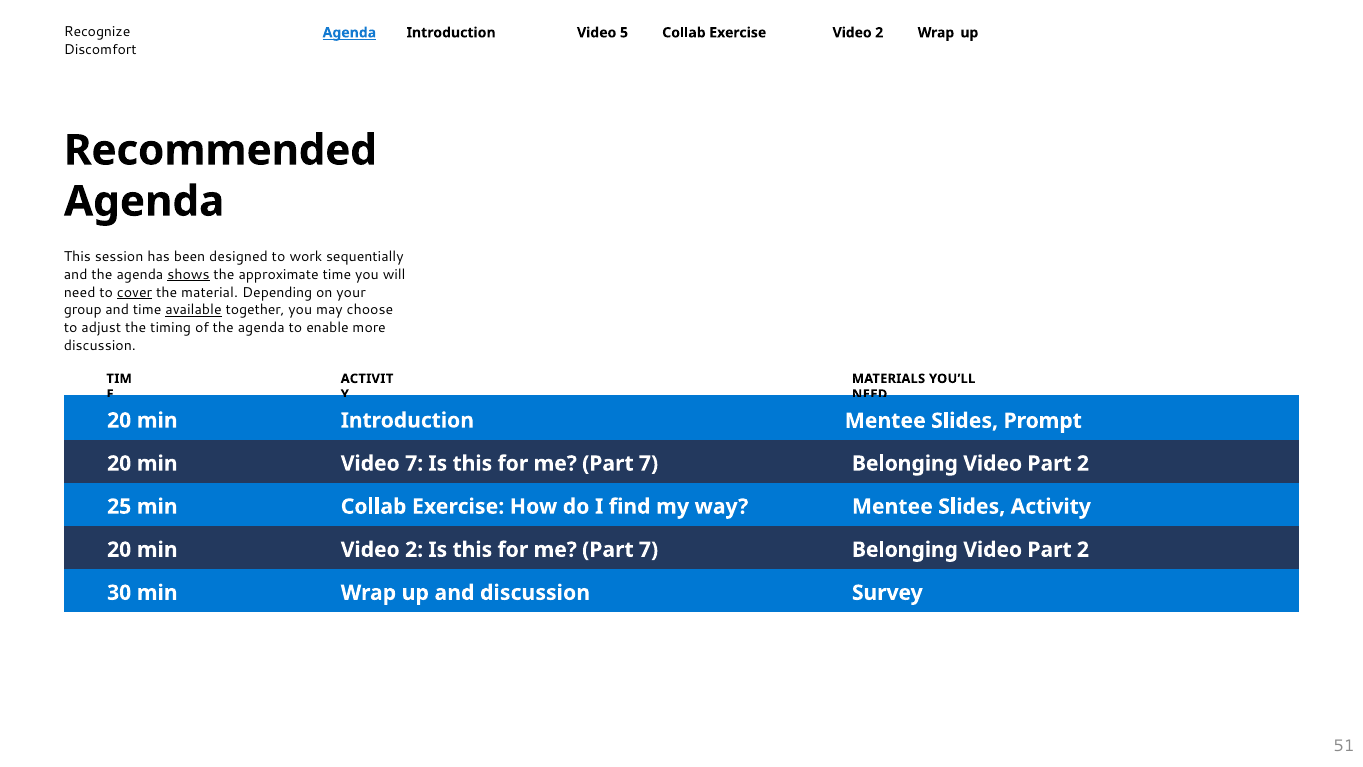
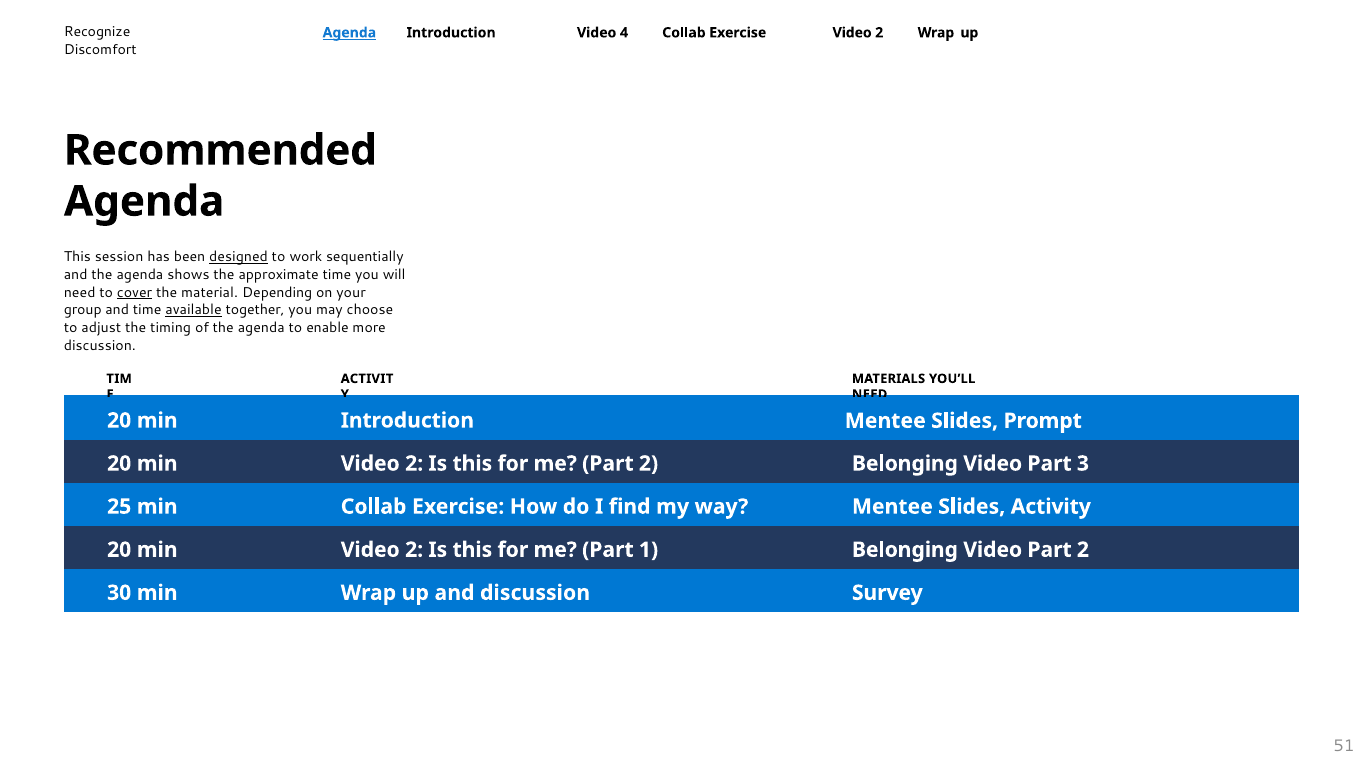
5: 5 -> 4 (624, 33)
designed underline: none -> present (239, 257)
shows underline: present -> none (189, 275)
7: 7 -> 2 (414, 463)
7: 7 -> 2 (649, 463)
2: 2 -> 3 (1083, 463)
7: 7 -> 1 (649, 550)
